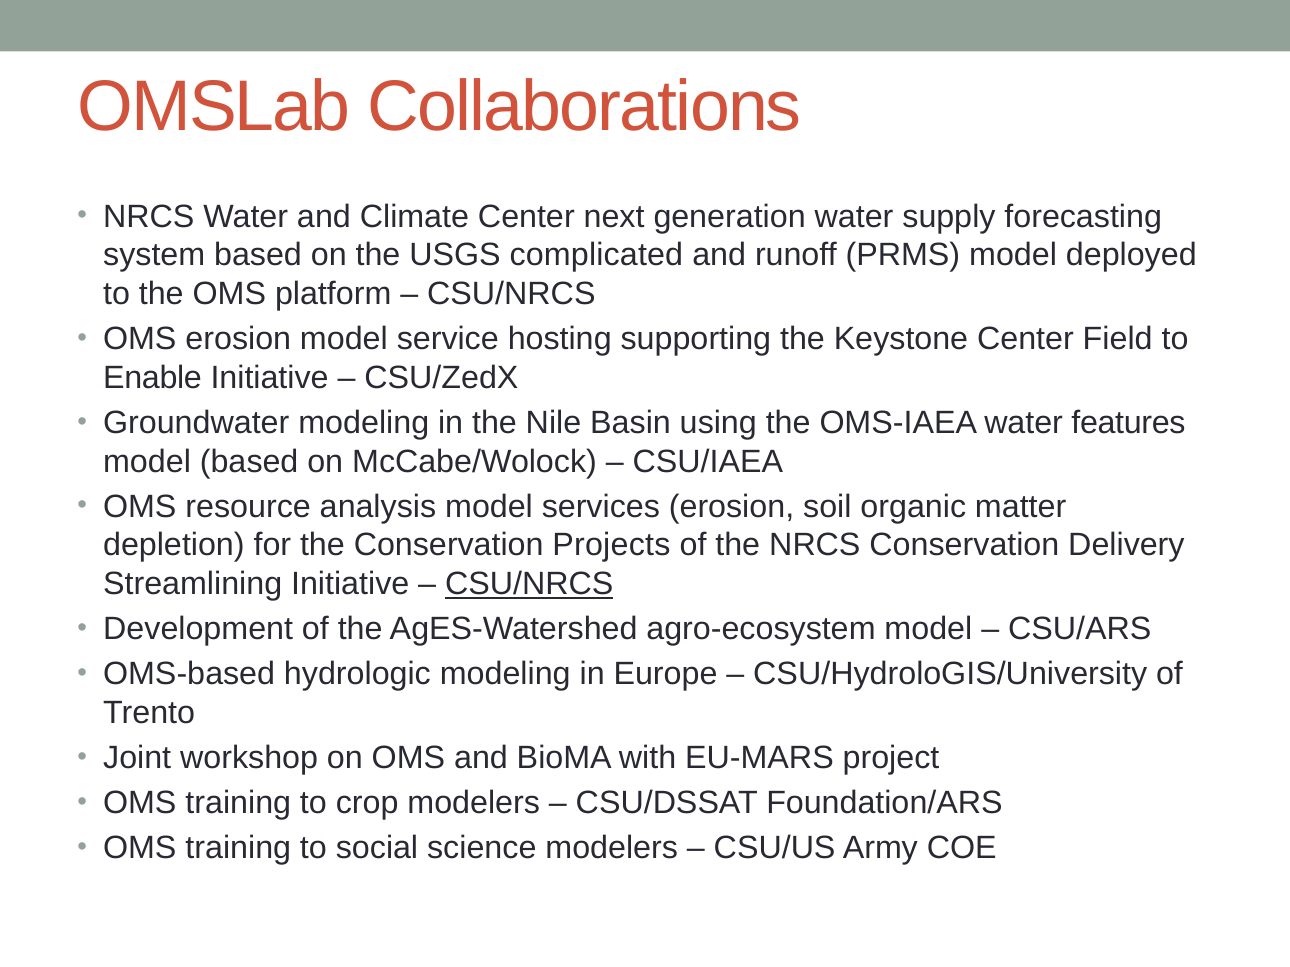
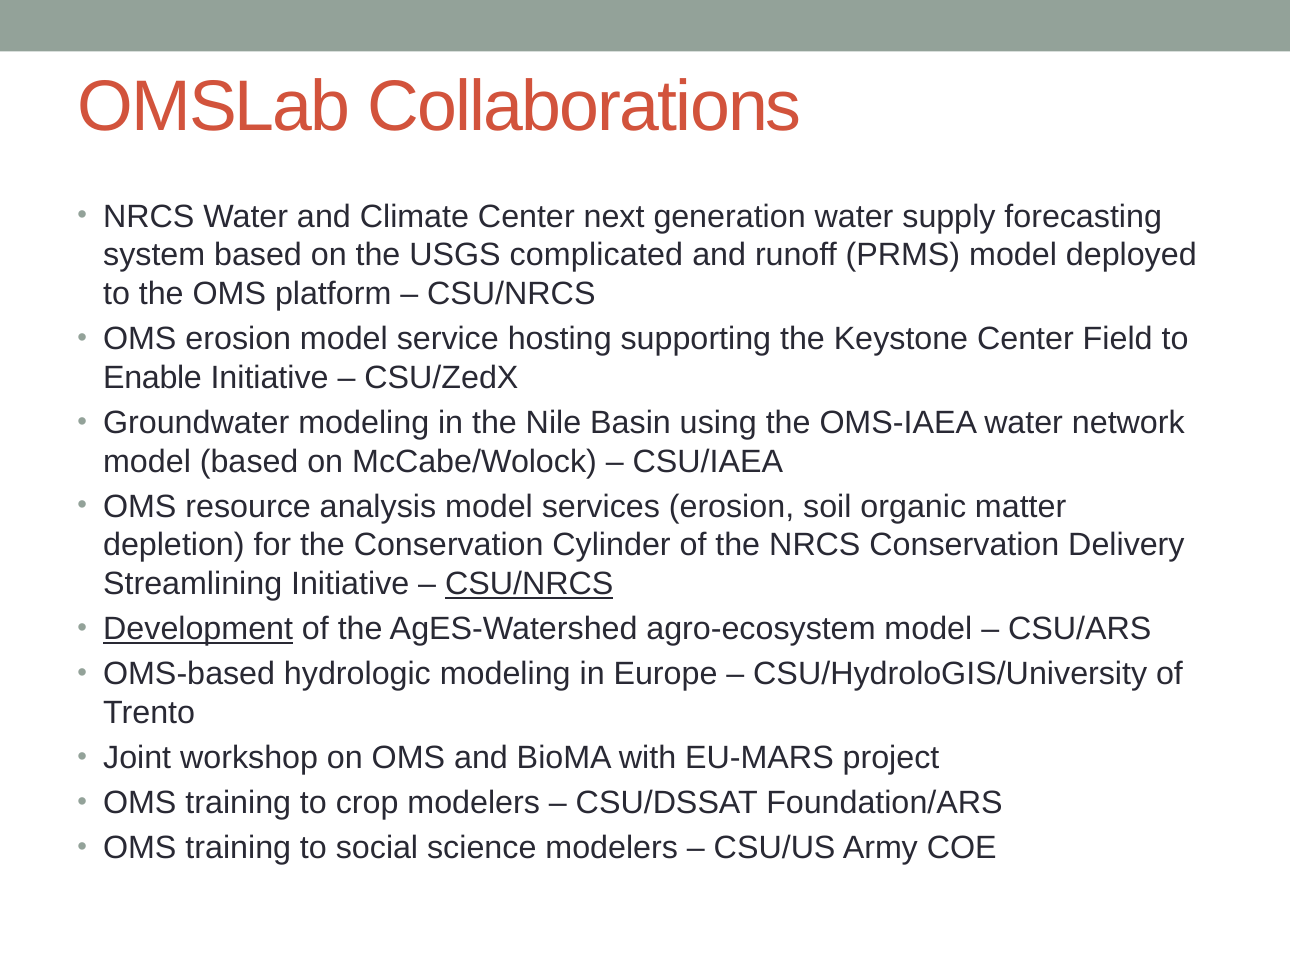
features: features -> network (1128, 423)
Projects: Projects -> Cylinder (612, 546)
Development underline: none -> present (198, 629)
